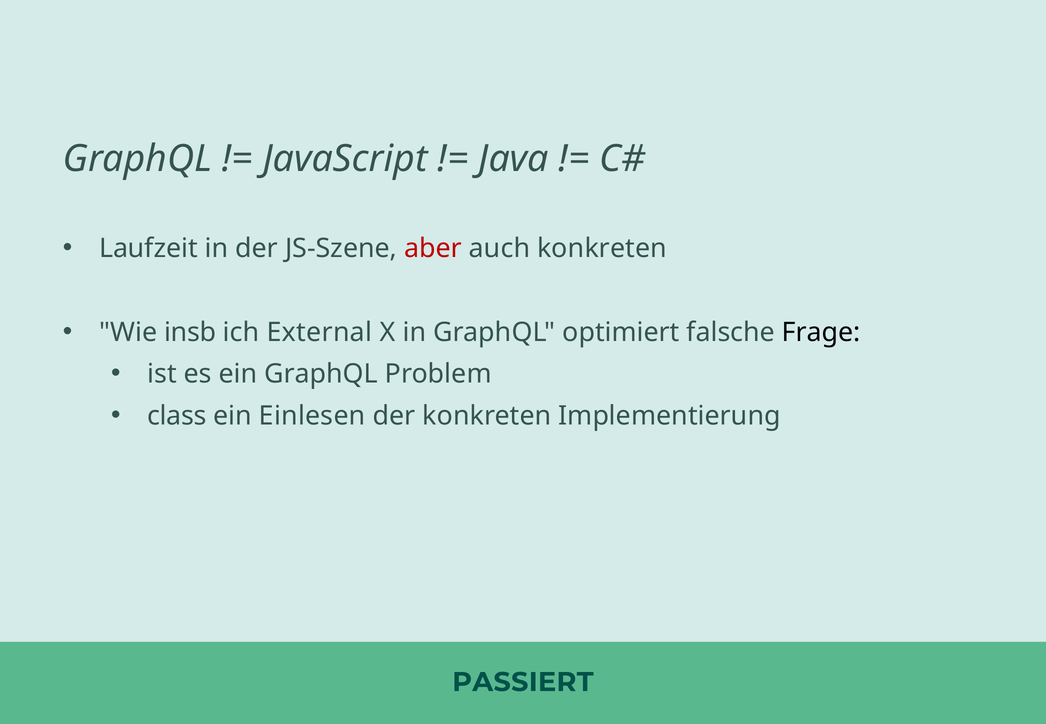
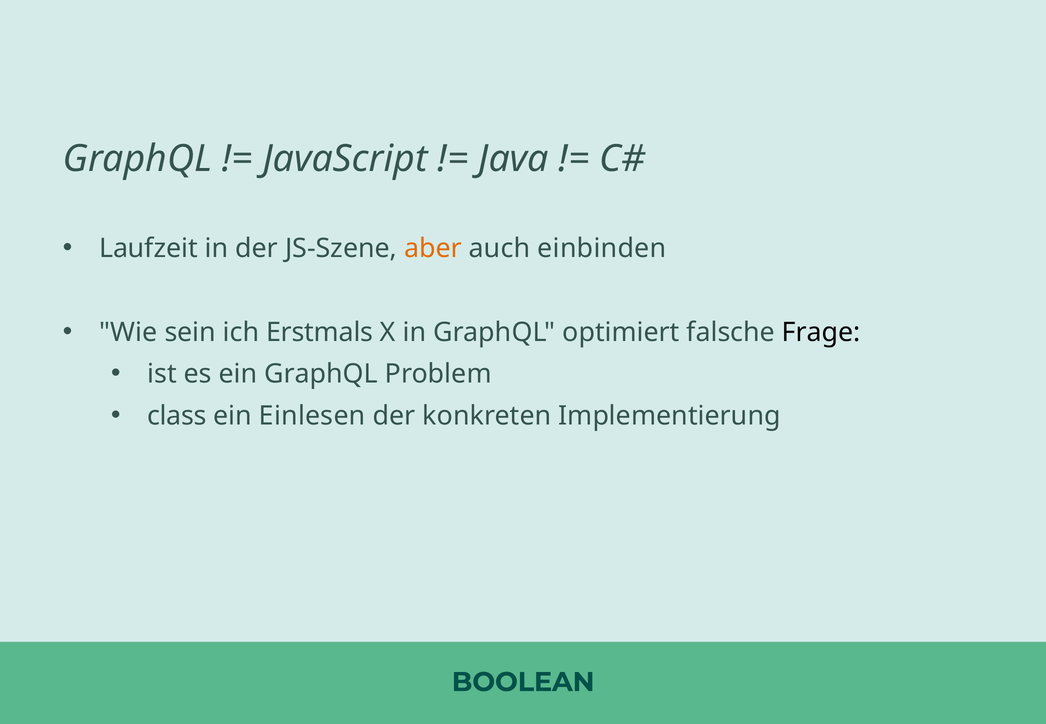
aber colour: red -> orange (433, 249)
auch konkreten: konkreten -> einbinden (602, 249)
insb: insb -> sein (190, 332)
External: External -> Erstmals (320, 332)
PASSIERT: PASSIERT -> BOOLEAN (523, 682)
